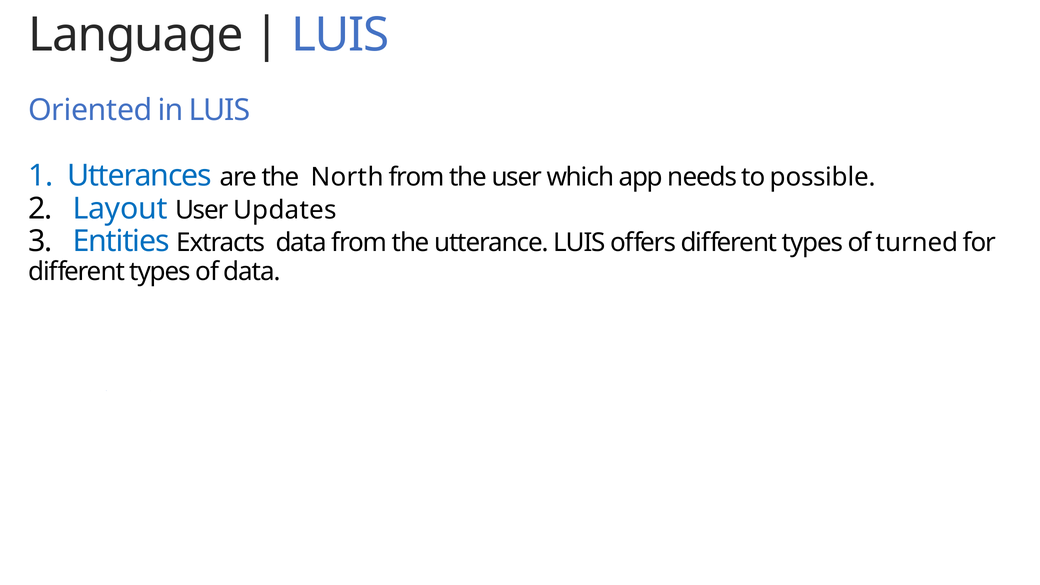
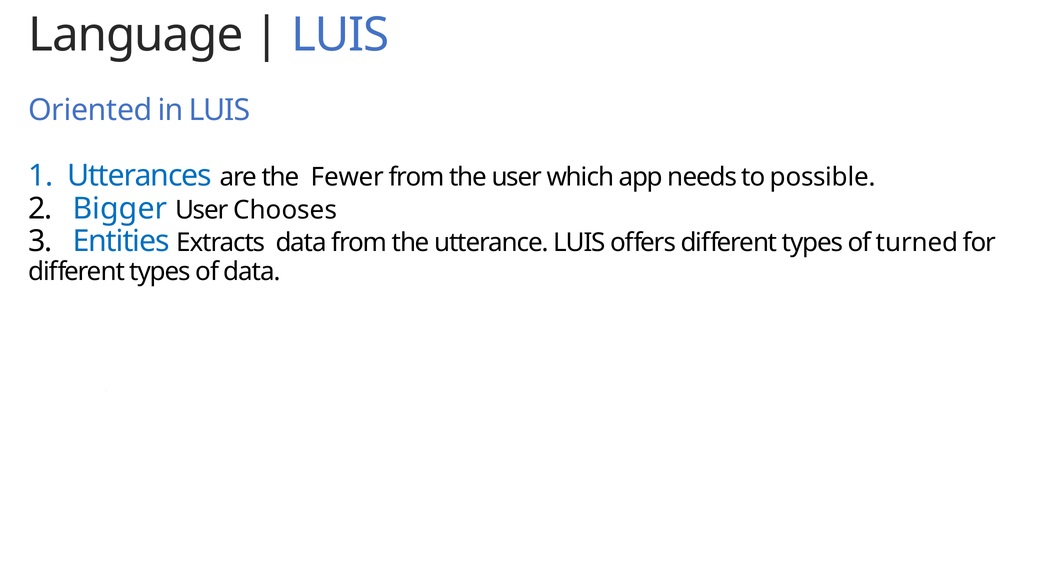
North: North -> Fewer (348, 177)
Layout: Layout -> Bigger (120, 209)
Updates: Updates -> Chooses (285, 210)
